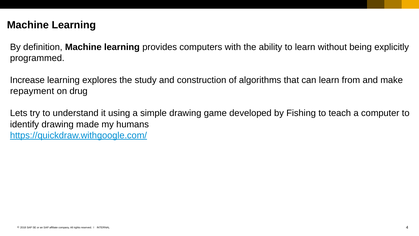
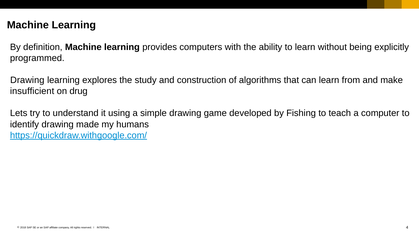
Increase: Increase -> Drawing (27, 80)
repayment: repayment -> insufficient (32, 91)
